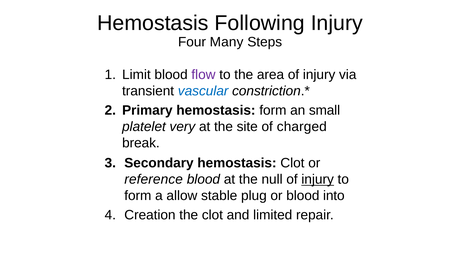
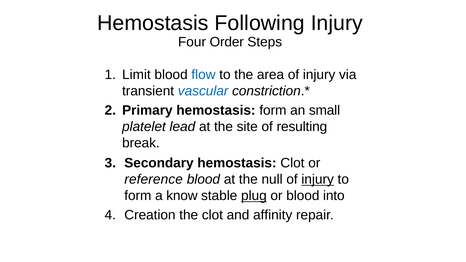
Many: Many -> Order (227, 42)
flow colour: purple -> blue (203, 75)
very: very -> lead (182, 127)
charged: charged -> resulting (302, 127)
allow: allow -> know (182, 196)
plug underline: none -> present (254, 196)
limited: limited -> affinity (273, 215)
